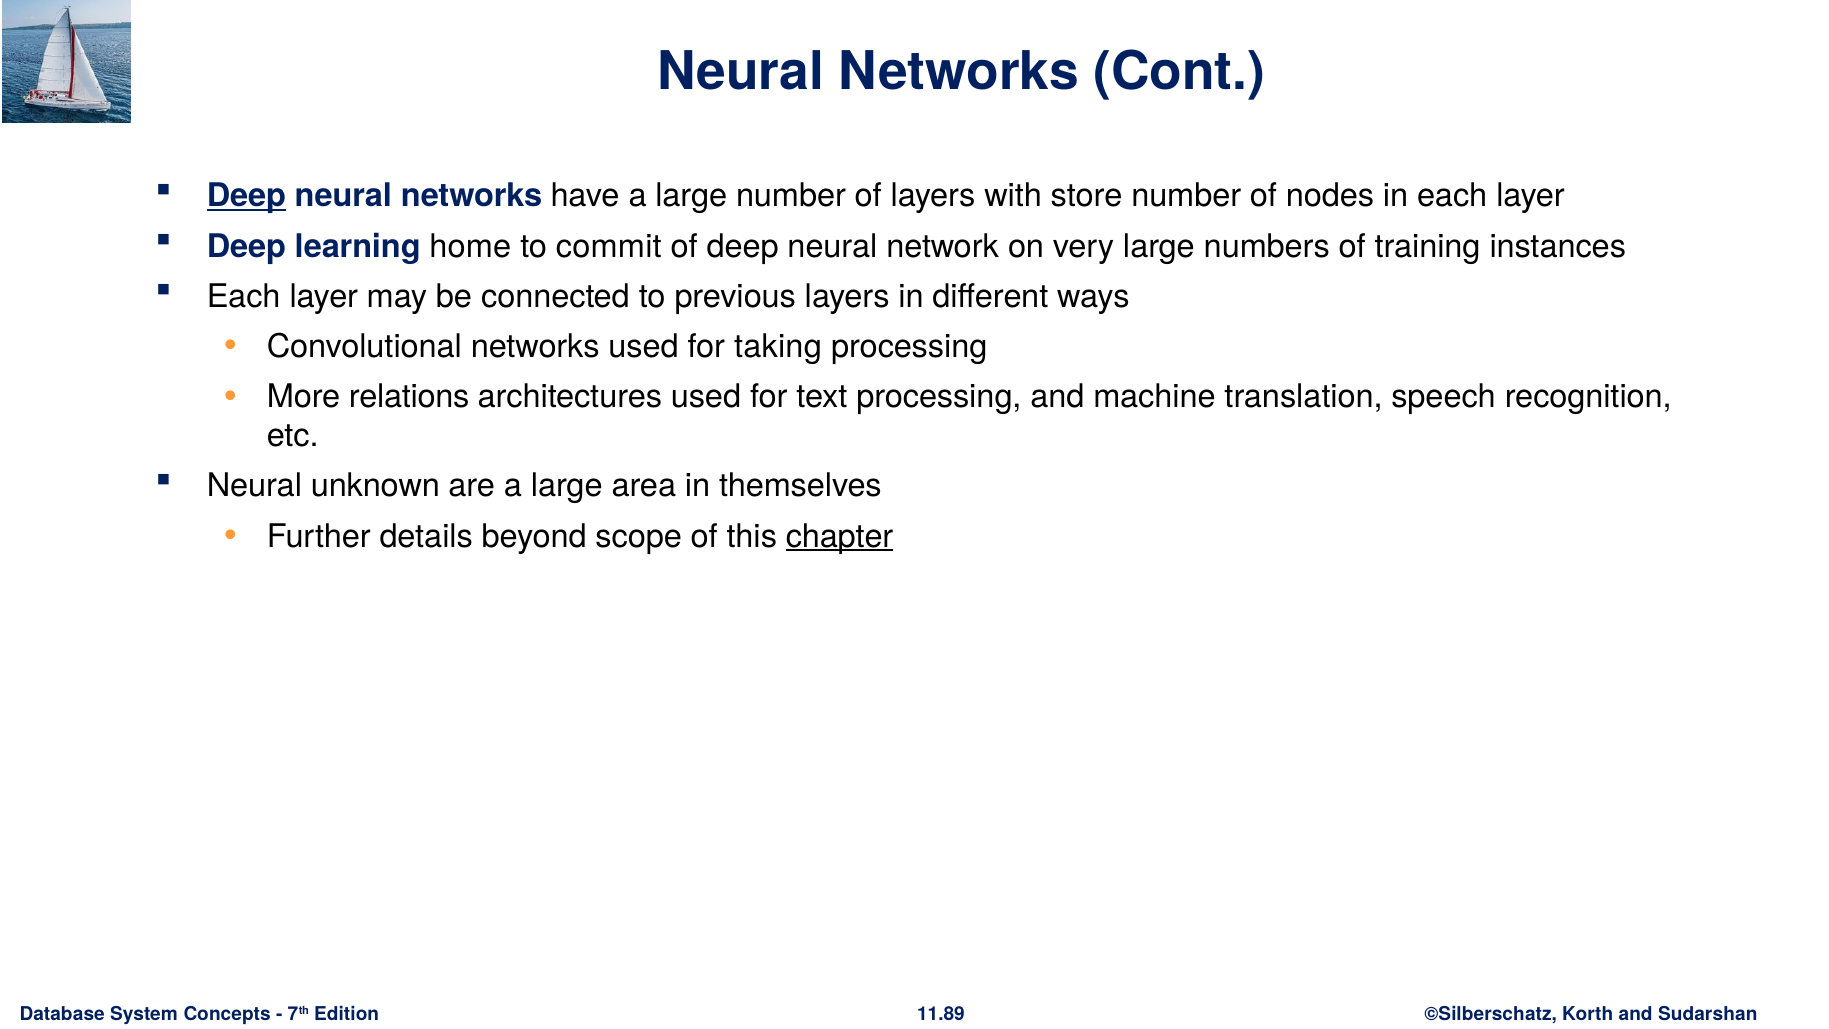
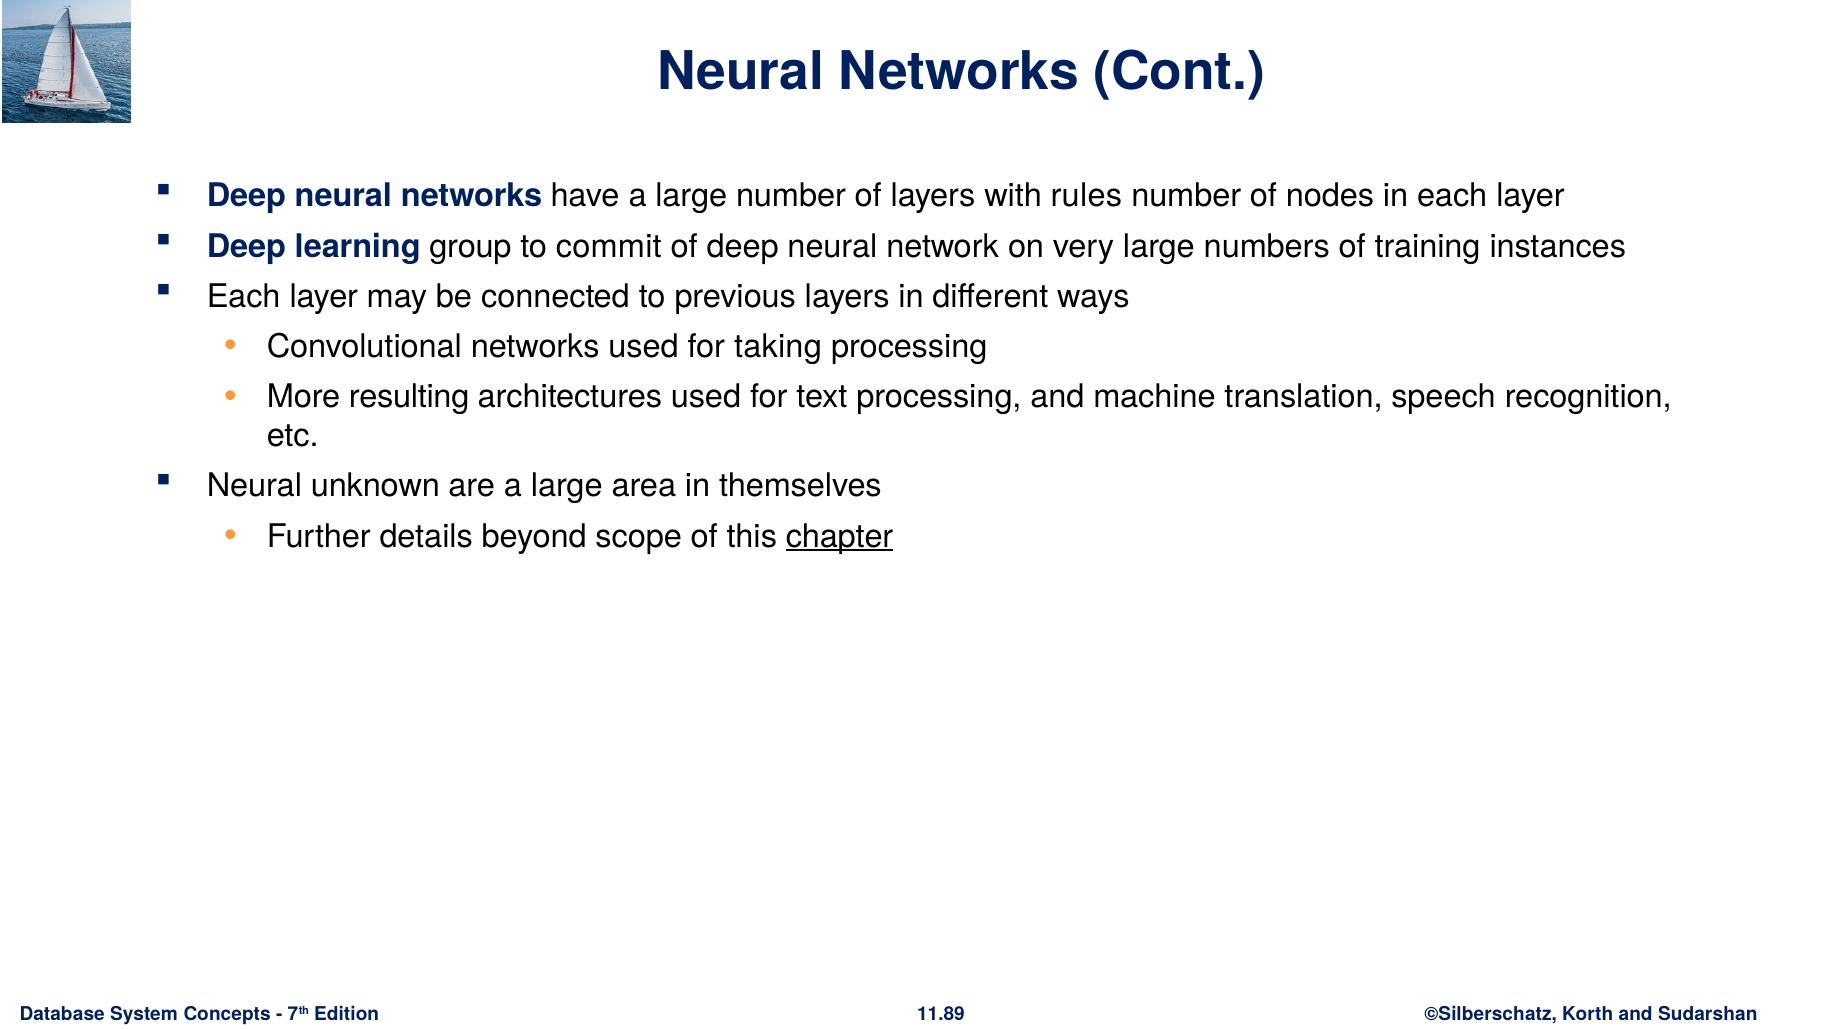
Deep underline: present -> none (246, 196)
store: store -> rules (1086, 196)
home: home -> group (470, 246)
relations: relations -> resulting (409, 397)
